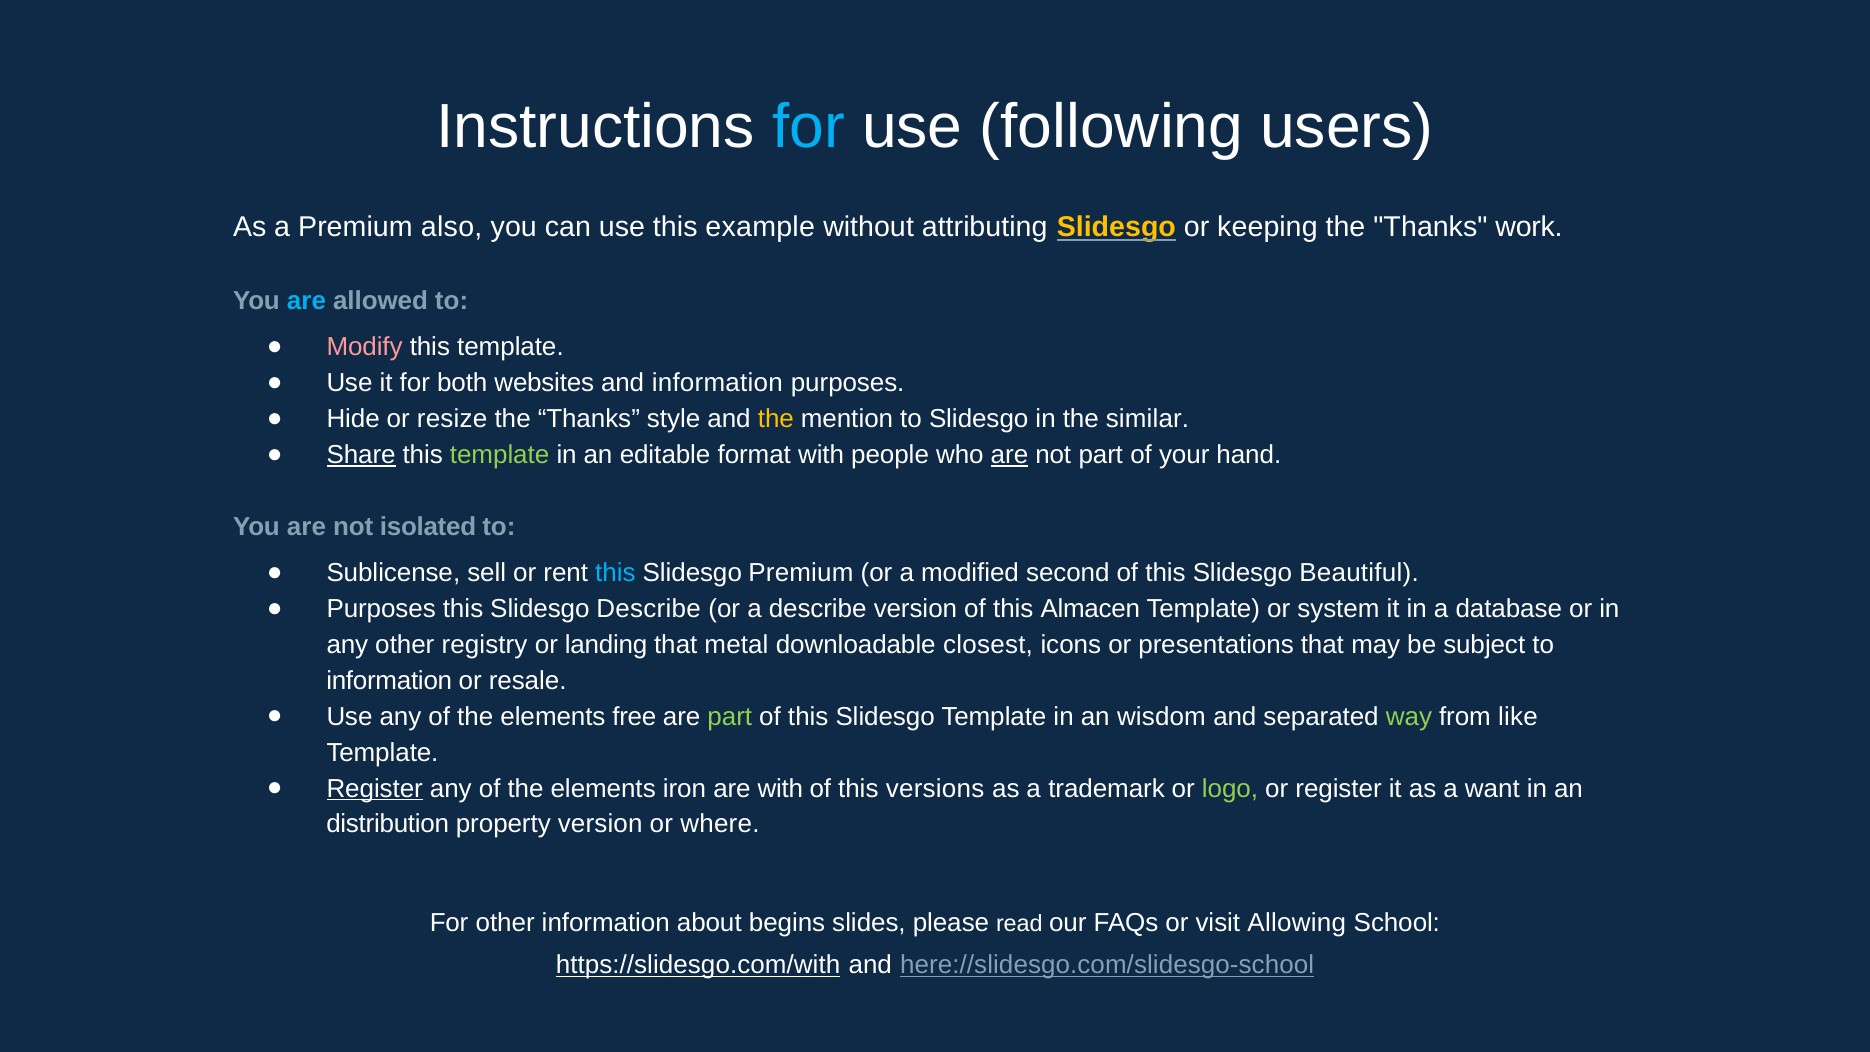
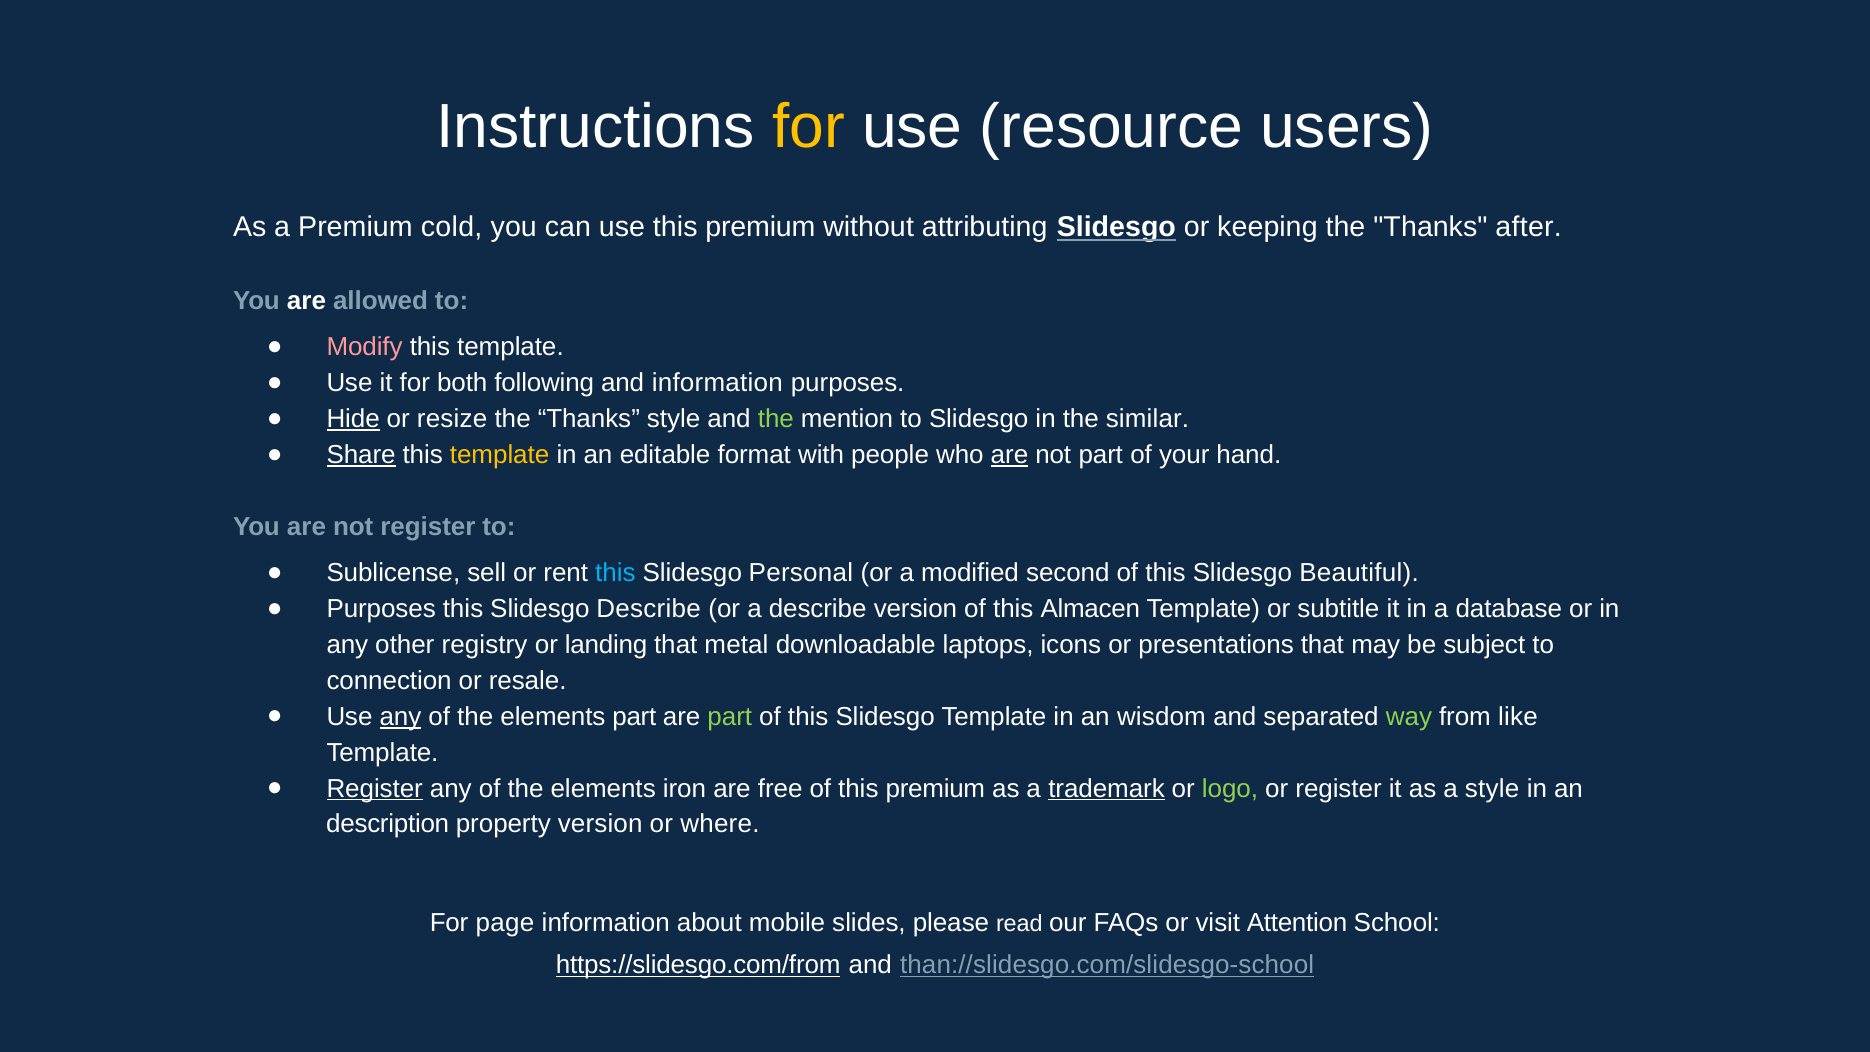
for colour: light blue -> yellow (809, 127)
following: following -> resource (1112, 127)
also: also -> cold (452, 227)
use this example: example -> premium (760, 227)
Slidesgo colour: yellow -> white (1116, 227)
work: work -> after (1529, 227)
are colour: light blue -> white (306, 301)
websites: websites -> following (544, 383)
Hide underline: none -> present (353, 419)
the colour: yellow -> light green (776, 419)
template colour: light green -> yellow (500, 455)
not isolated: isolated -> register (428, 527)
Slidesgo Premium: Premium -> Personal (801, 573)
system: system -> subtitle (1338, 609)
closest: closest -> laptops (988, 645)
information: information -> connection (389, 681)
any underline: none -> present (400, 717)
elements free: free -> part (634, 717)
are with: with -> free (780, 788)
of this versions: versions -> premium (935, 788)
trademark underline: none -> present (1107, 788)
a want: want -> style (1492, 788)
distribution: distribution -> description (388, 824)
For other: other -> page (505, 923)
begins: begins -> mobile (787, 923)
Allowing: Allowing -> Attention (1297, 923)
https://slidesgo.com/with: https://slidesgo.com/with -> https://slidesgo.com/from (698, 965)
here://slidesgo.com/slidesgo-school: here://slidesgo.com/slidesgo-school -> than://slidesgo.com/slidesgo-school (1107, 965)
